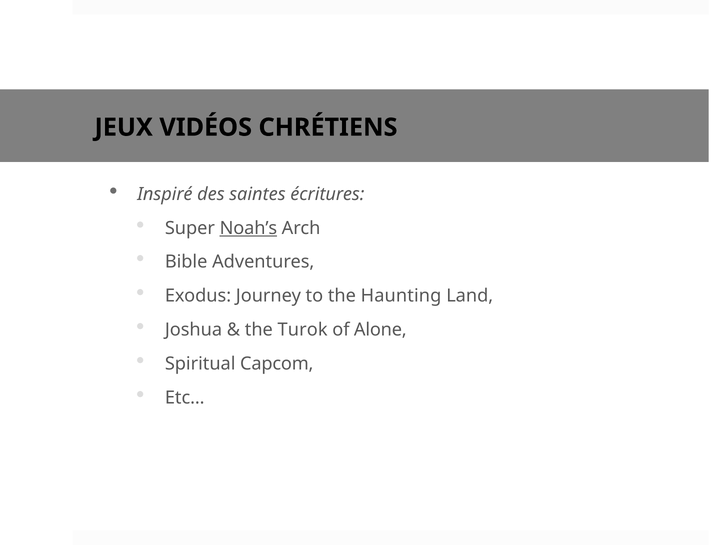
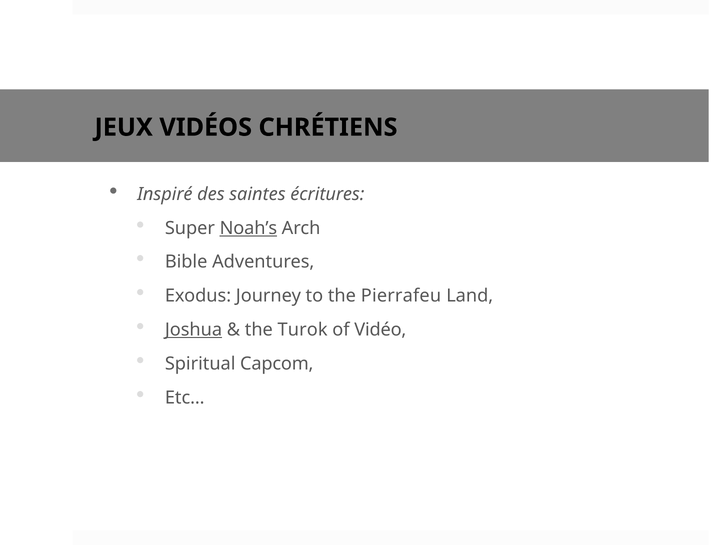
Haunting: Haunting -> Pierrafeu (401, 296)
Joshua underline: none -> present (193, 330)
Alone: Alone -> Vidéo (380, 330)
